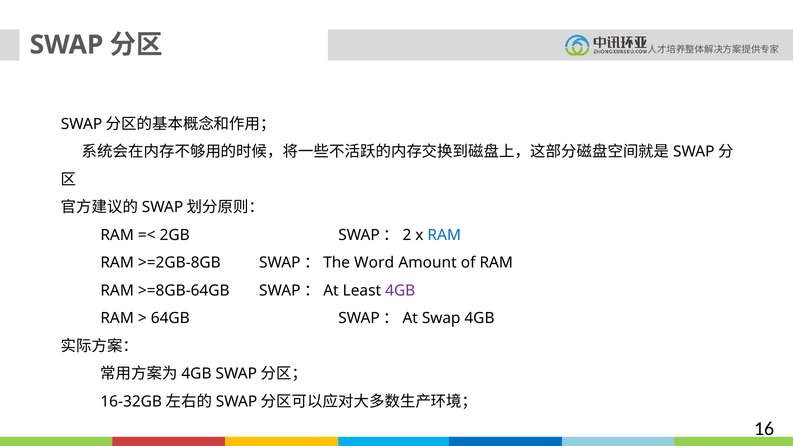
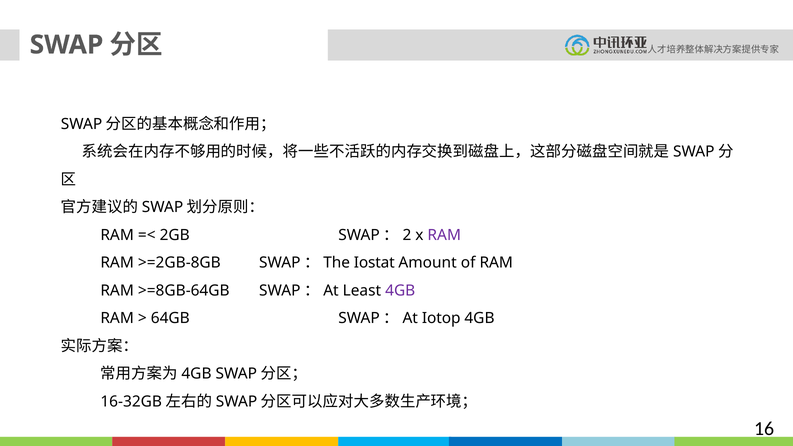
RAM colour: blue -> purple (444, 235)
Word: Word -> Iostat (374, 263)
SWAP：At Swap: Swap -> Iotop (441, 318)
